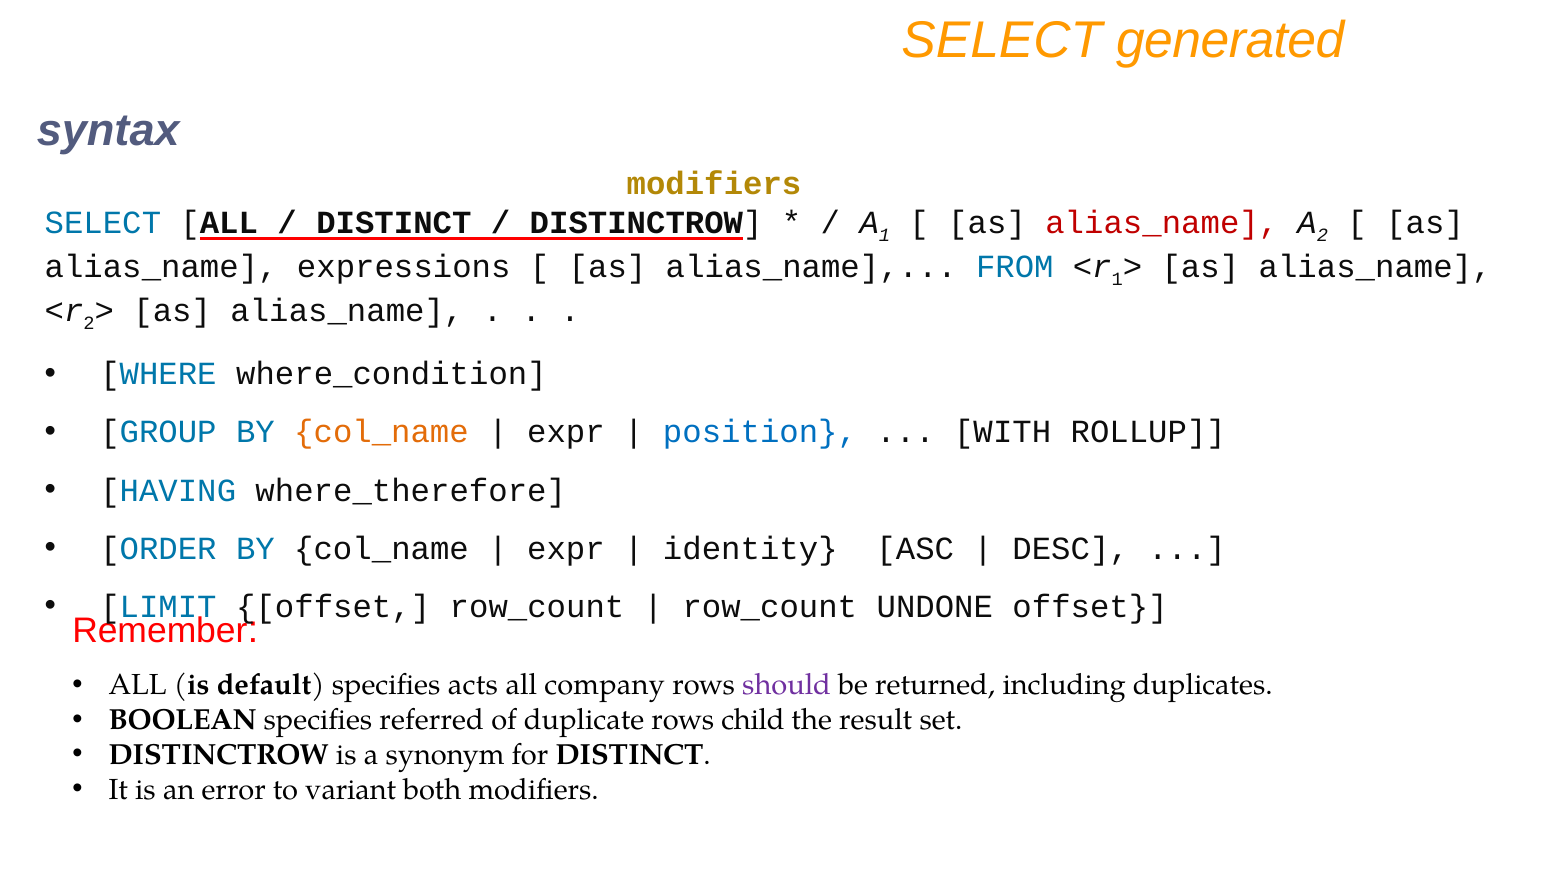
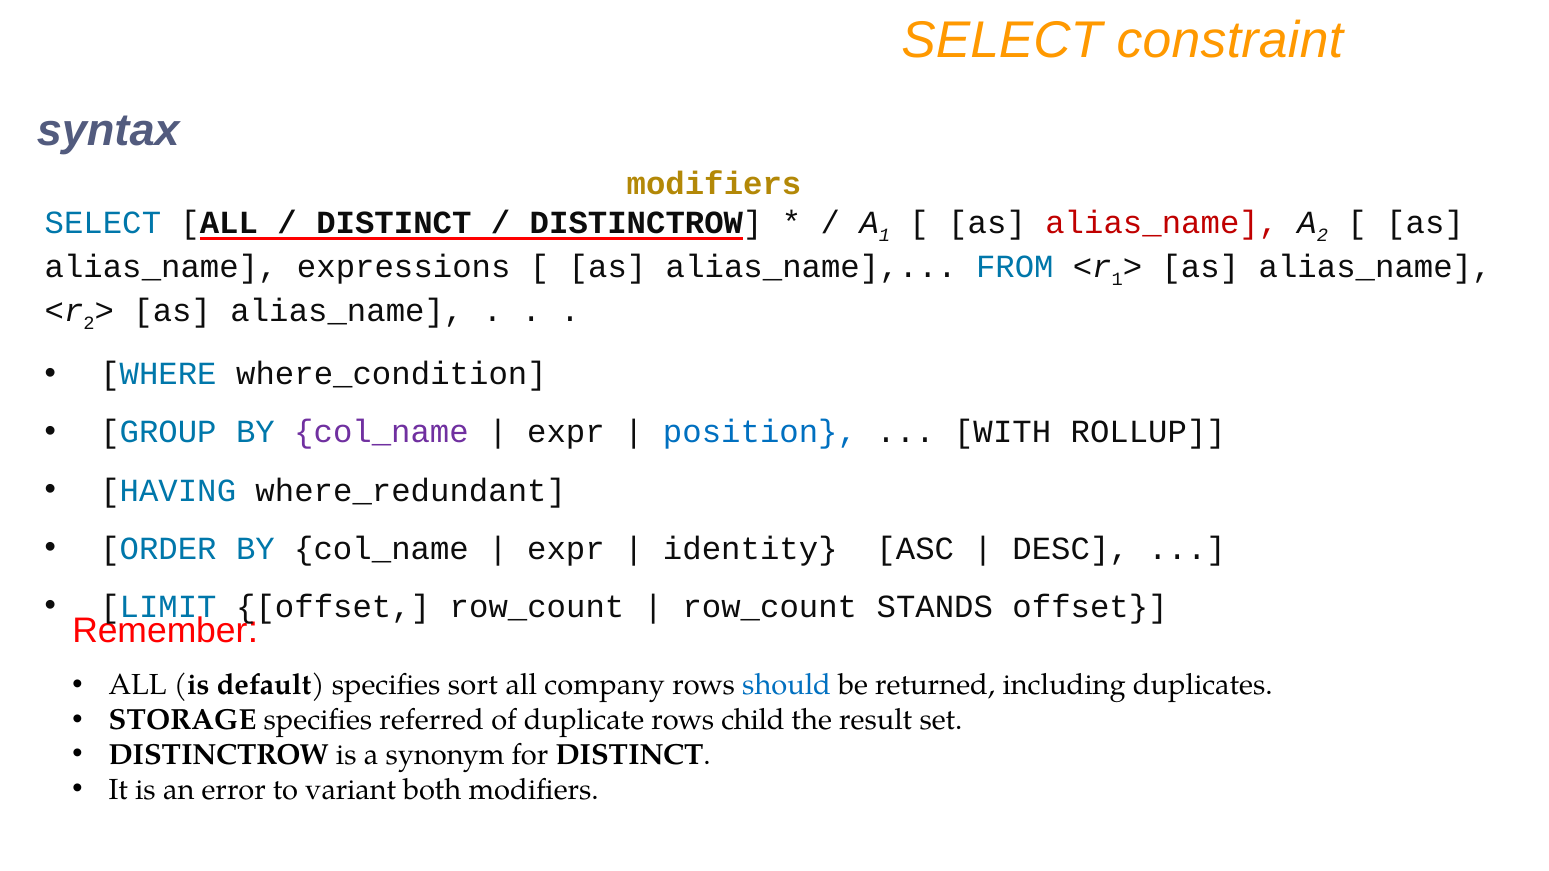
generated: generated -> constraint (1230, 40)
col_name colour: orange -> purple (381, 432)
where_therefore: where_therefore -> where_redundant (411, 491)
UNDONE: UNDONE -> STANDS (935, 607)
acts: acts -> sort (473, 685)
should colour: purple -> blue (787, 685)
BOOLEAN: BOOLEAN -> STORAGE (182, 720)
